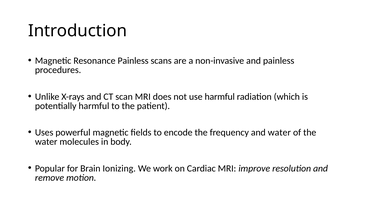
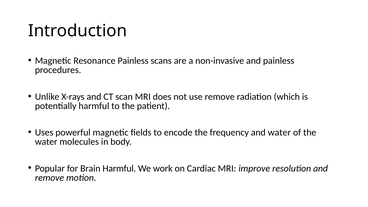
use harmful: harmful -> remove (220, 97)
Brain Ionizing: Ionizing -> Harmful (119, 168)
